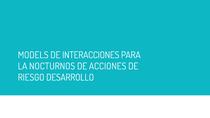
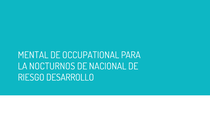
MODELS: MODELS -> MENTAL (33, 55)
INTERACCIONES: INTERACCIONES -> OCCUPATIONAL (91, 55)
ACCIONES: ACCIONES -> NACIONAL (108, 66)
